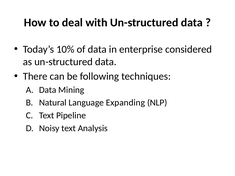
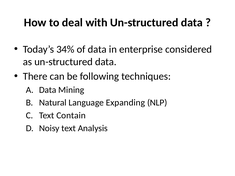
10%: 10% -> 34% (65, 49)
Pipeline: Pipeline -> Contain (71, 116)
